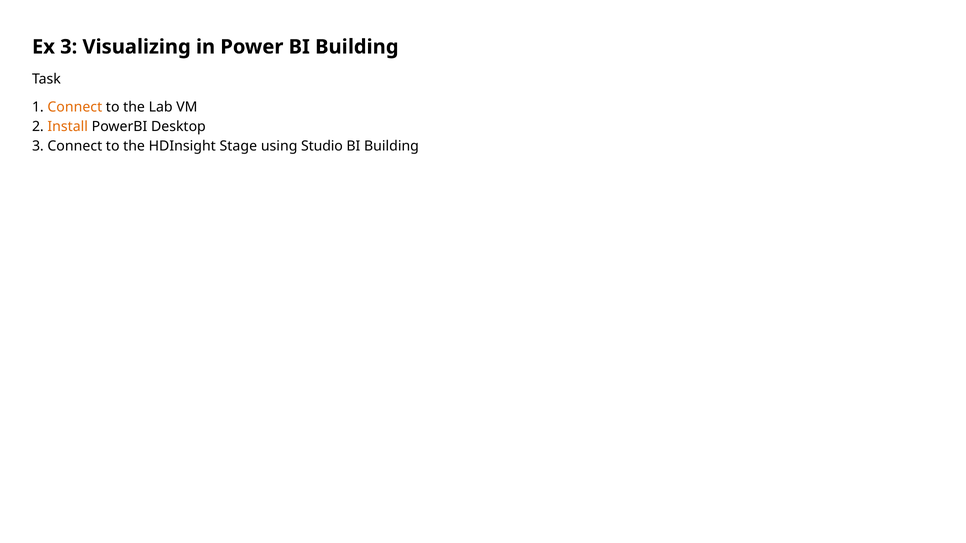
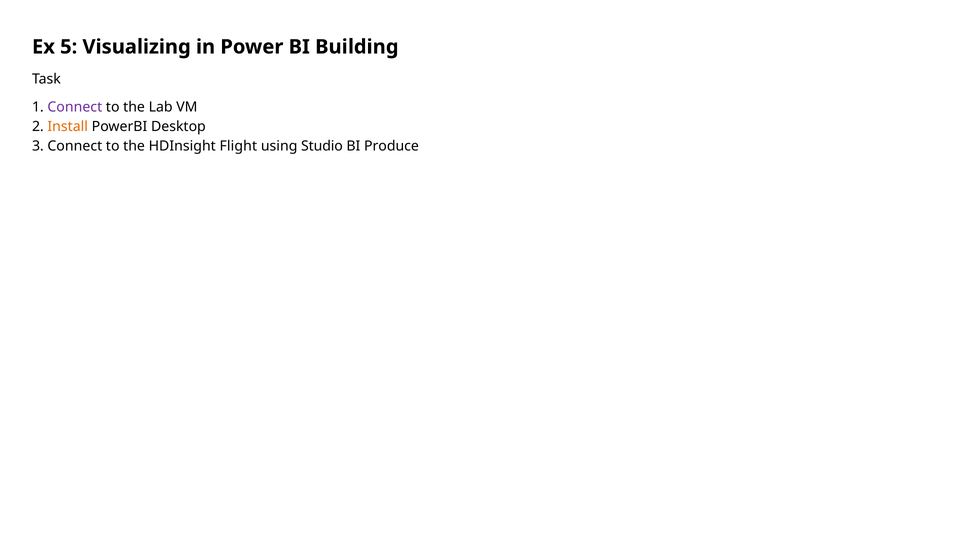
Ex 3: 3 -> 5 (69, 47)
Connect colour: orange -> purple (75, 107)
Stage: Stage -> Flight (238, 146)
Building: Building -> Produce (391, 146)
